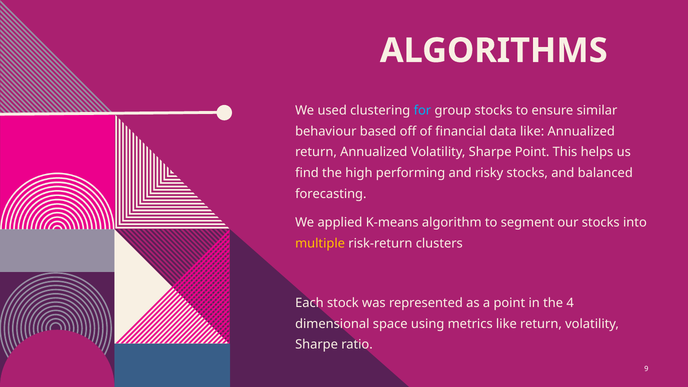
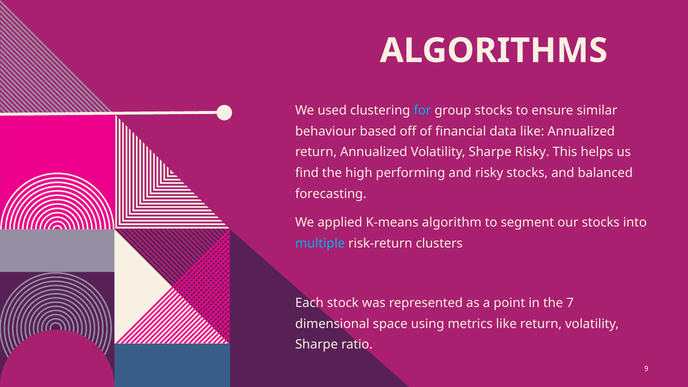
Sharpe Point: Point -> Risky (532, 152)
multiple colour: yellow -> light blue (320, 243)
4: 4 -> 7 (570, 303)
